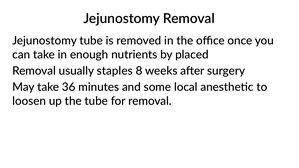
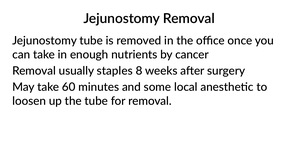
placed: placed -> cancer (192, 55)
36: 36 -> 60 (69, 87)
